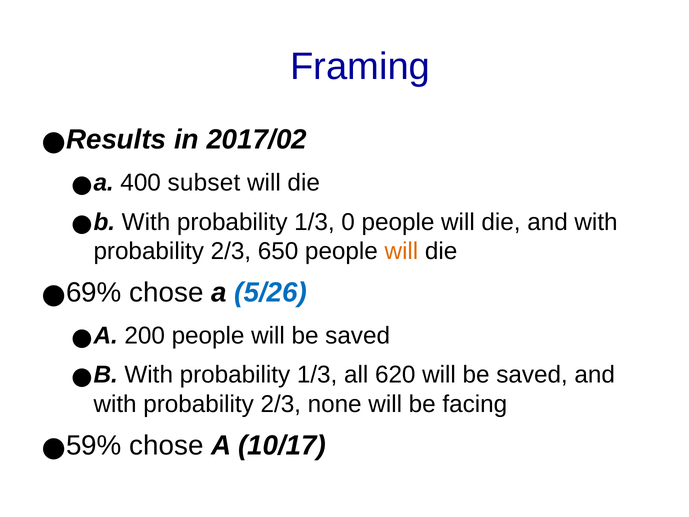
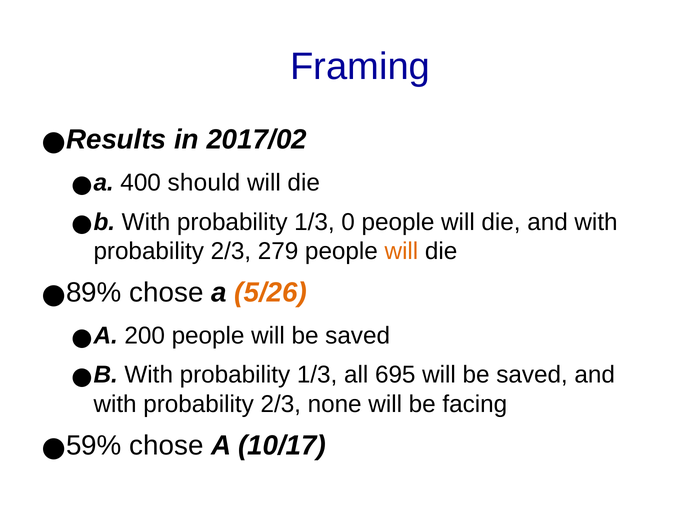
subset: subset -> should (204, 183)
650: 650 -> 279 (278, 251)
69%: 69% -> 89% (94, 292)
5/26 colour: blue -> orange (271, 292)
620: 620 -> 695 (395, 375)
